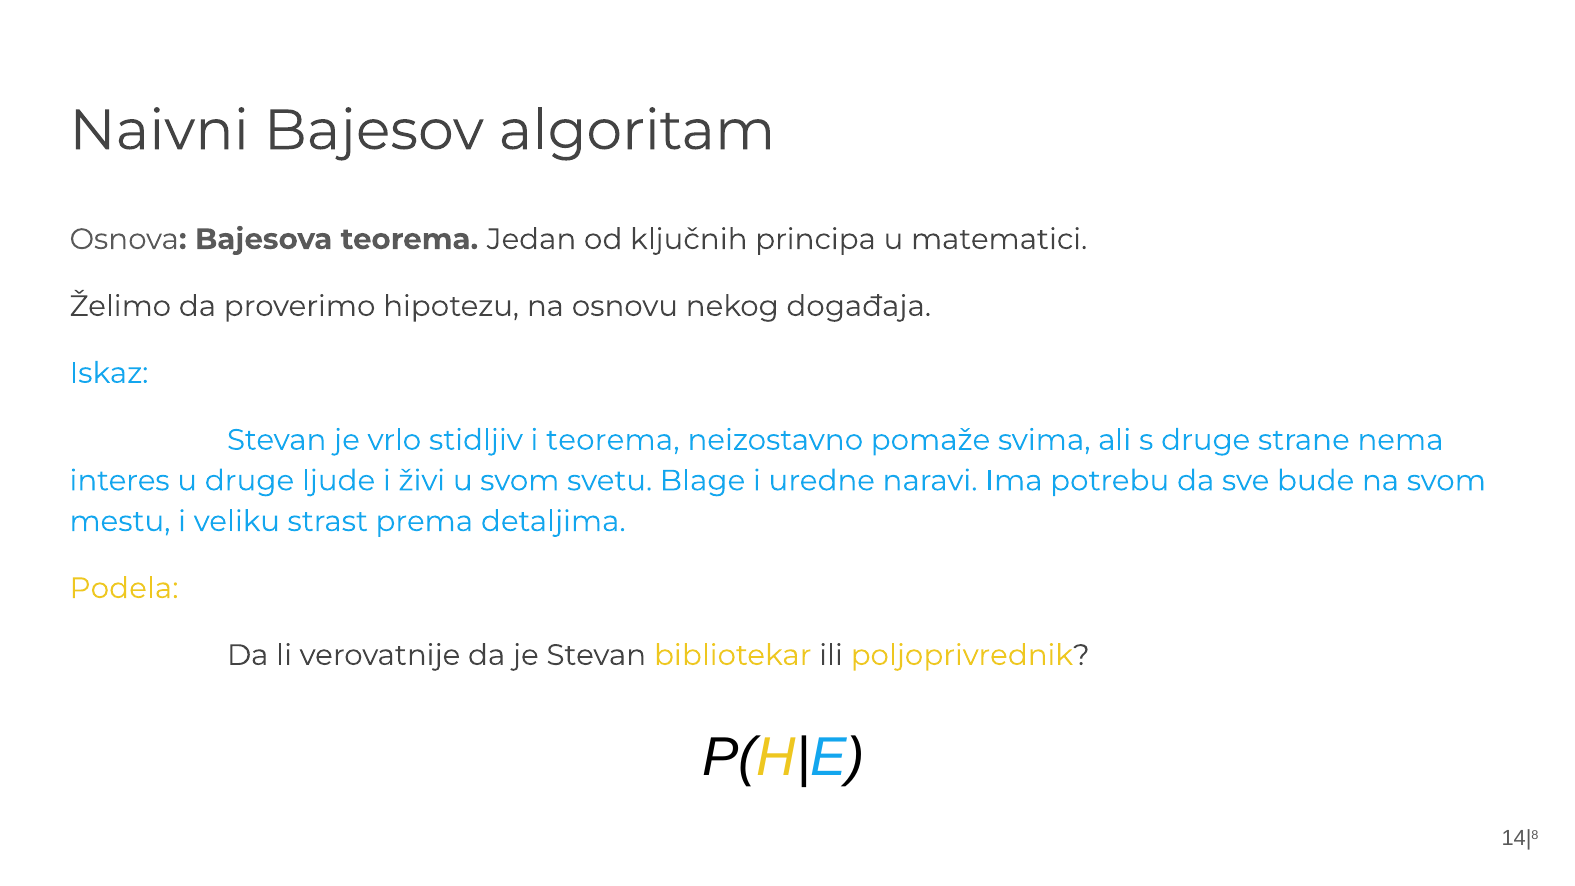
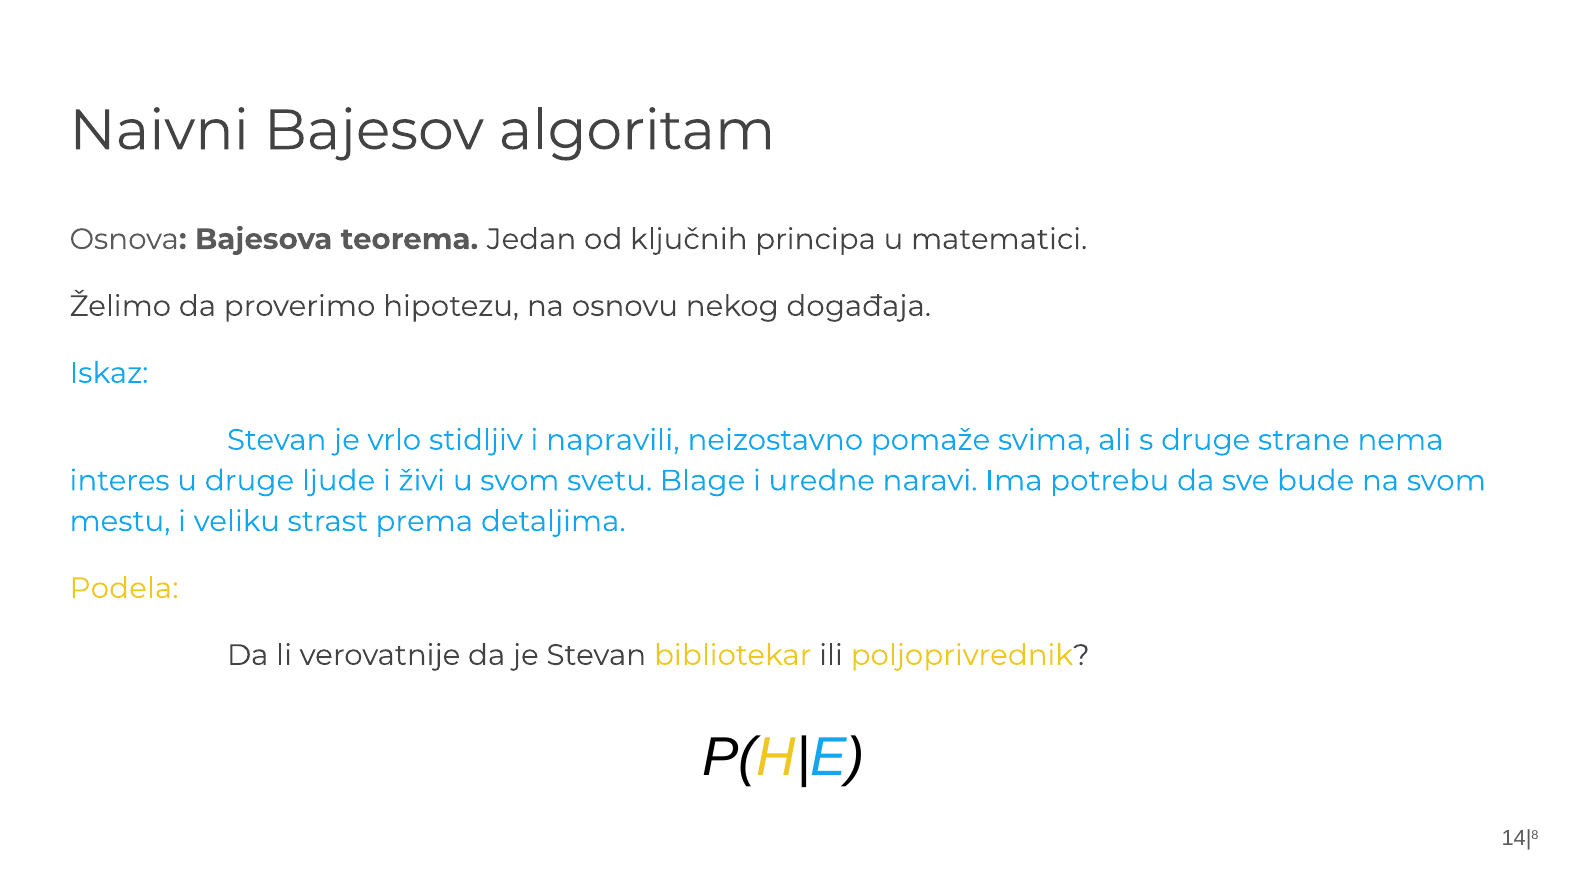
i teorema: teorema -> napravili (613, 440)
